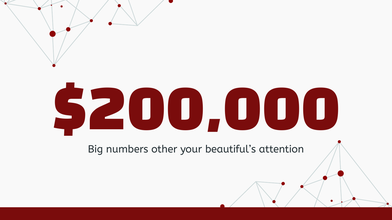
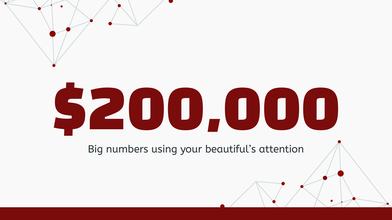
other: other -> using (164, 150)
